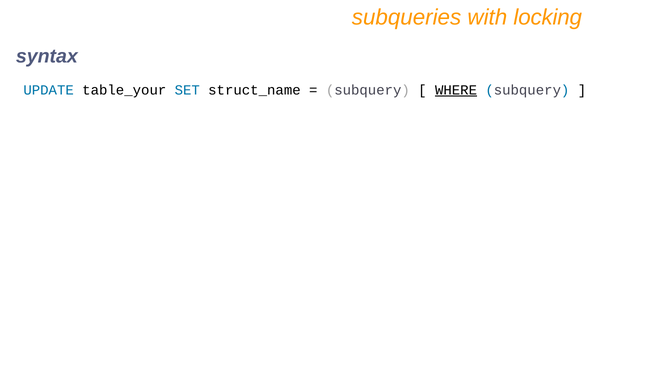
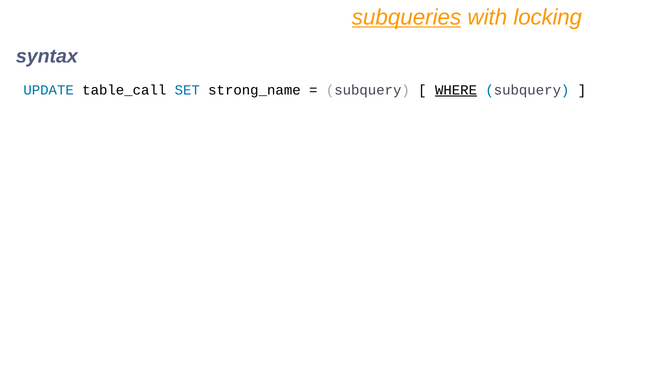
subqueries underline: none -> present (407, 17)
table_your: table_your -> table_call (124, 90)
struct_name: struct_name -> strong_name (254, 90)
